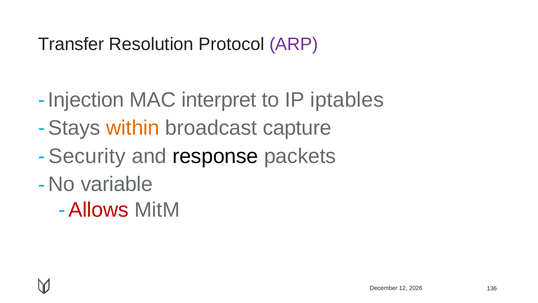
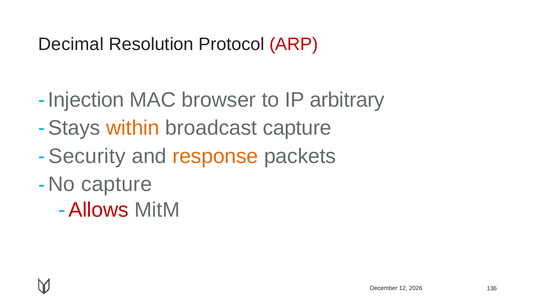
Transfer: Transfer -> Decimal (71, 44)
ARP colour: purple -> red (294, 44)
interpret: interpret -> browser (219, 100)
iptables: iptables -> arbitrary (347, 100)
response colour: black -> orange (215, 156)
No variable: variable -> capture (117, 184)
